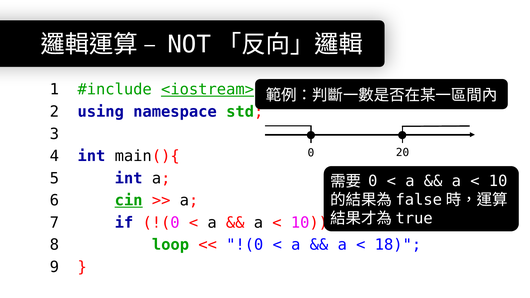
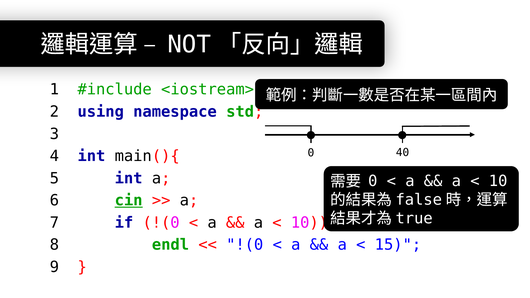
<iostream> underline: present -> none (208, 90)
20: 20 -> 40 (403, 153)
loop: loop -> endl (170, 245)
18: 18 -> 15 (398, 245)
